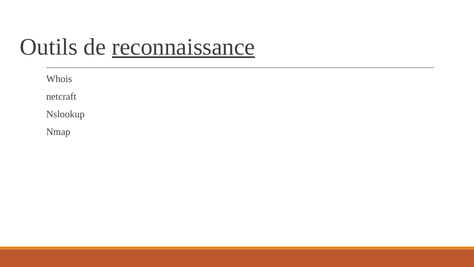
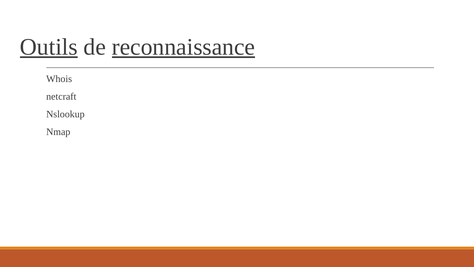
Outils underline: none -> present (49, 47)
